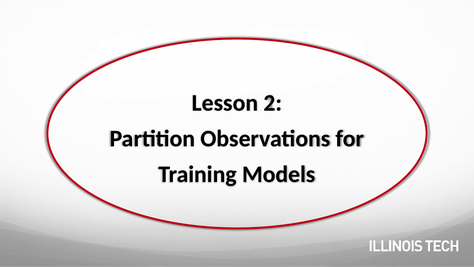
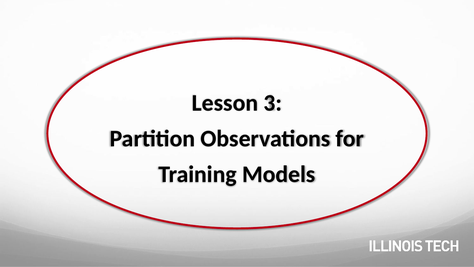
2: 2 -> 3 (273, 103)
